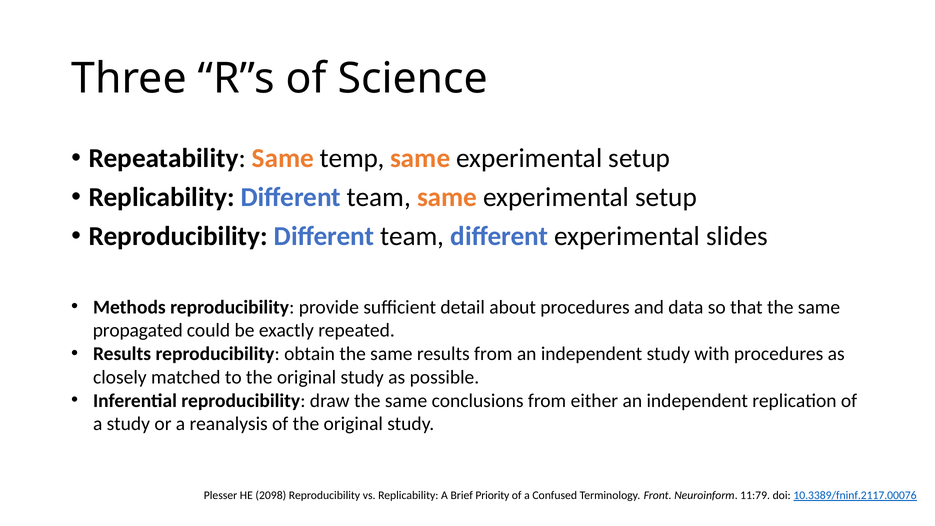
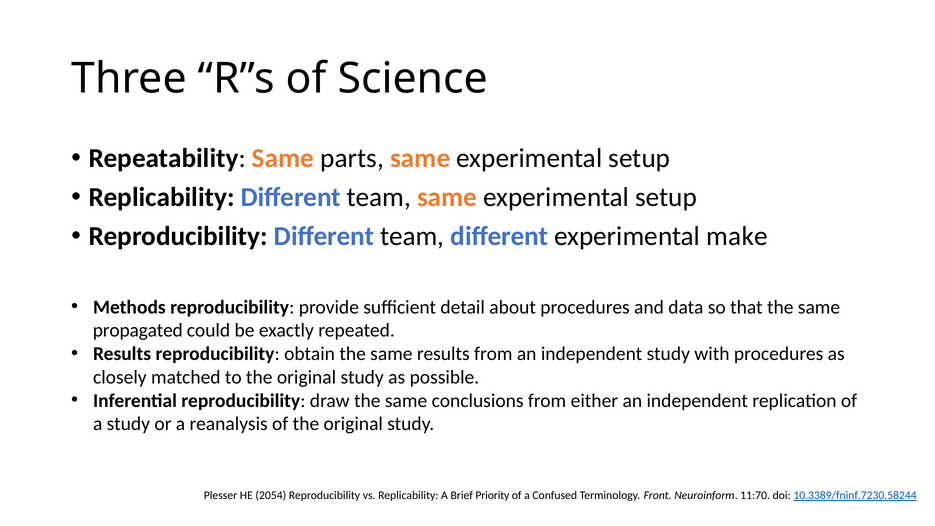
temp: temp -> parts (352, 158)
slides: slides -> make (737, 236)
2098: 2098 -> 2054 (271, 495)
11:79: 11:79 -> 11:70 (755, 495)
10.3389/fninf.2117.00076: 10.3389/fninf.2117.00076 -> 10.3389/fninf.7230.58244 (855, 495)
